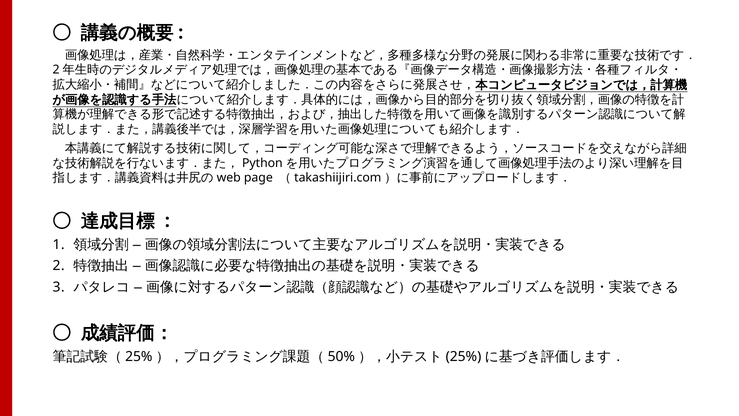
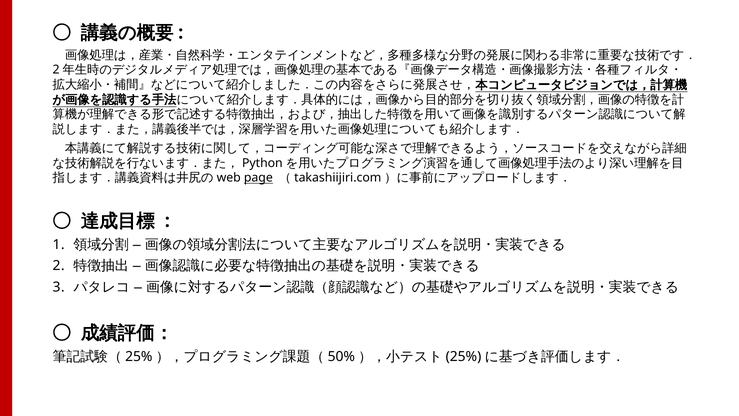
page underline: none -> present (258, 178)
